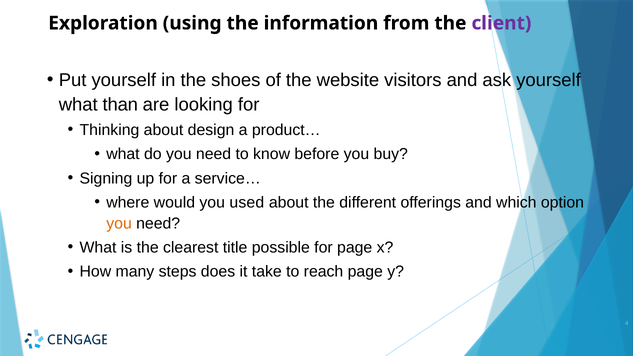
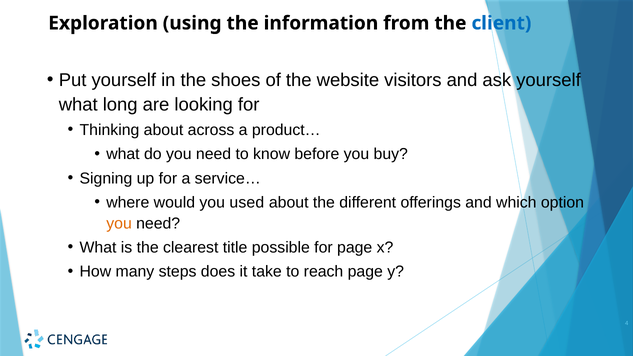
client colour: purple -> blue (501, 23)
than: than -> long (120, 105)
design: design -> across (211, 130)
